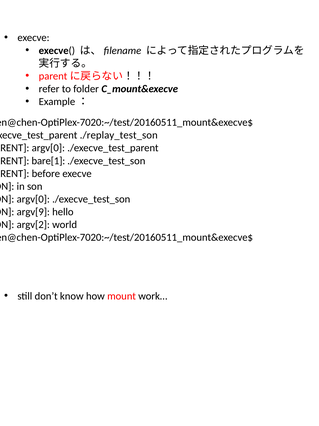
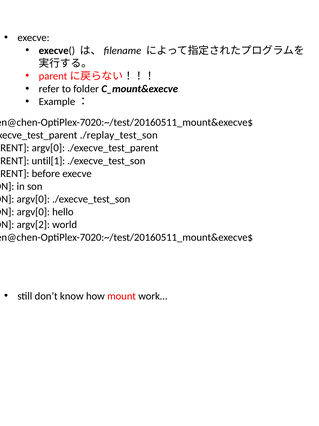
bare[1: bare[1 -> until[1 (48, 160)
argv[9: argv[9 -> argv[0 (33, 212)
